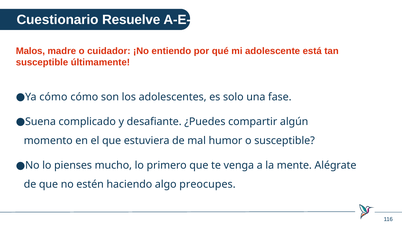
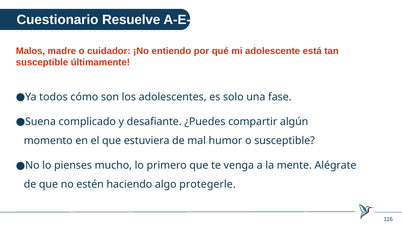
Ya cómo: cómo -> todos (53, 97)
preocupes: preocupes -> protegerle (207, 185)
